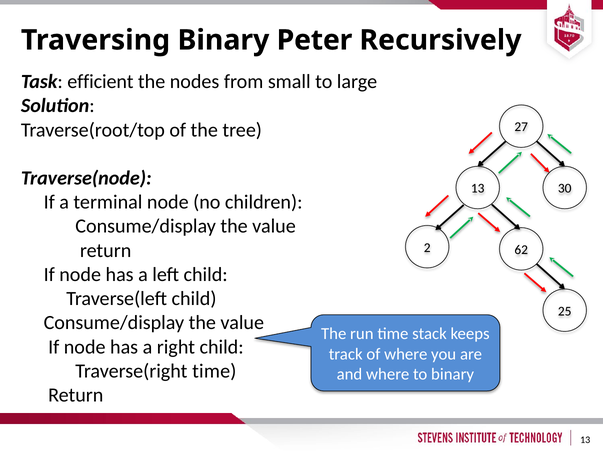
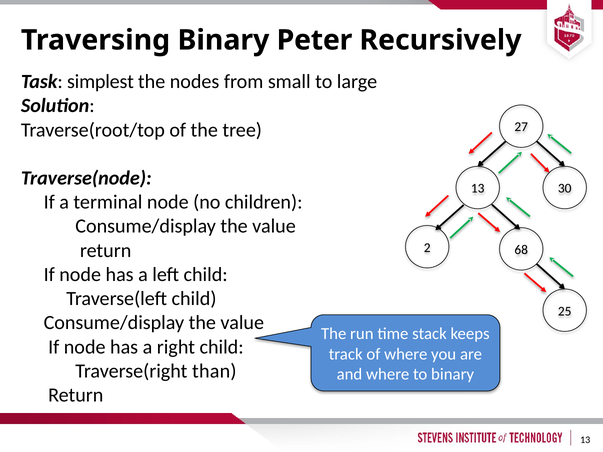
efficient: efficient -> simplest (100, 82)
62: 62 -> 68 (521, 250)
Traverse(right time: time -> than (214, 371)
